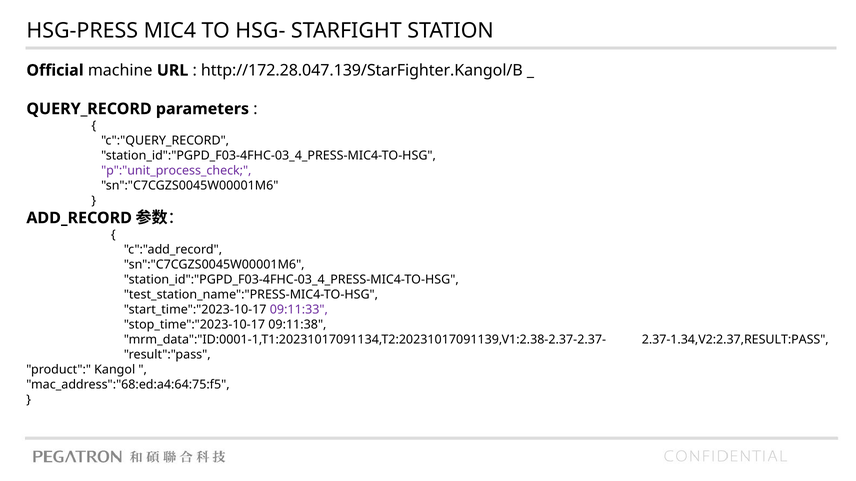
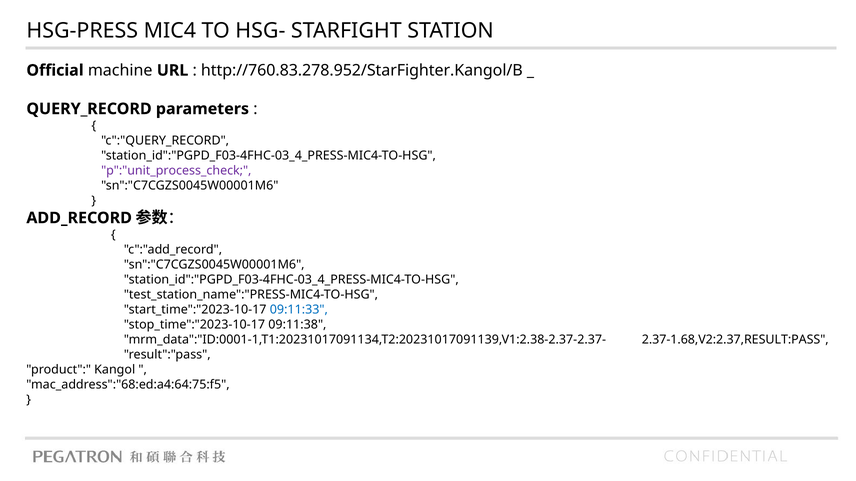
http://172.28.047.139/StarFighter.Kangol/B: http://172.28.047.139/StarFighter.Kangol/B -> http://760.83.278.952/StarFighter.Kangol/B (362, 70)
09:11:33 colour: purple -> blue (299, 310)
2.37-1.34,V2:2.37,RESULT:PASS: 2.37-1.34,V2:2.37,RESULT:PASS -> 2.37-1.68,V2:2.37,RESULT:PASS (735, 340)
